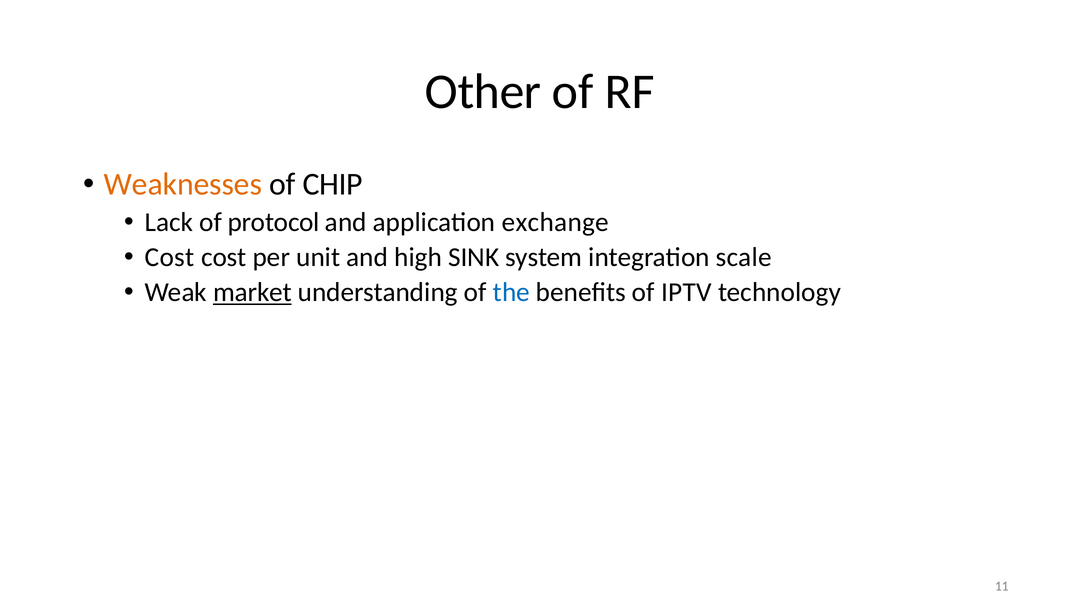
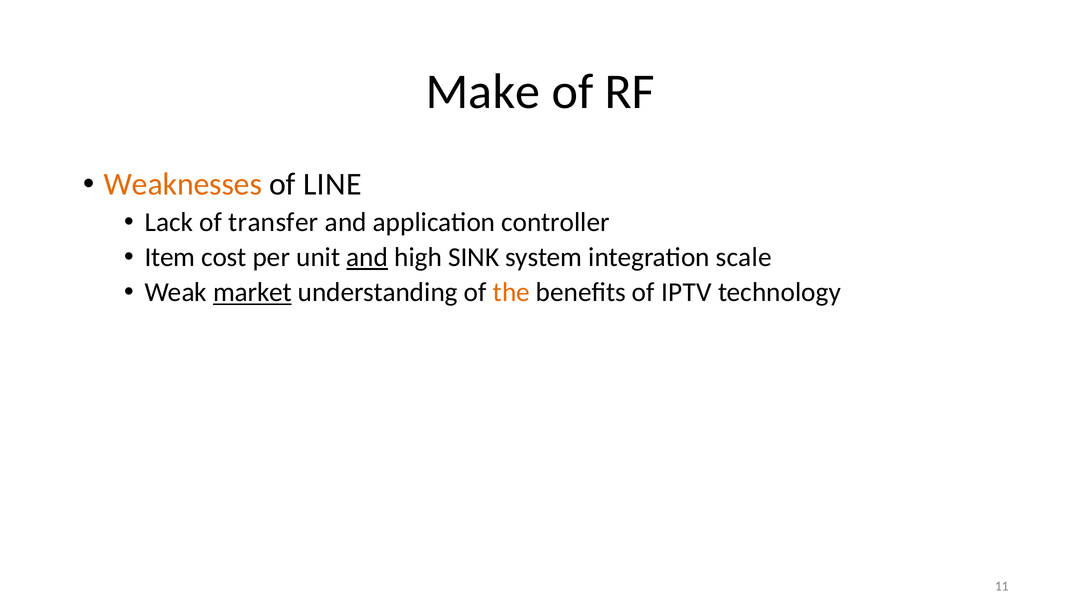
Other: Other -> Make (483, 92)
CHIP: CHIP -> LINE (332, 185)
protocol: protocol -> transfer (273, 222)
exchange: exchange -> controller (555, 222)
Cost: Cost -> Item (170, 257)
and underline: none -> present (367, 257)
the colour: blue -> orange (511, 292)
